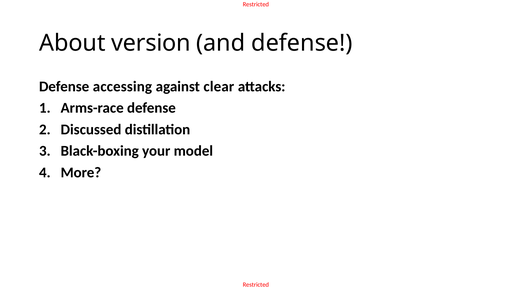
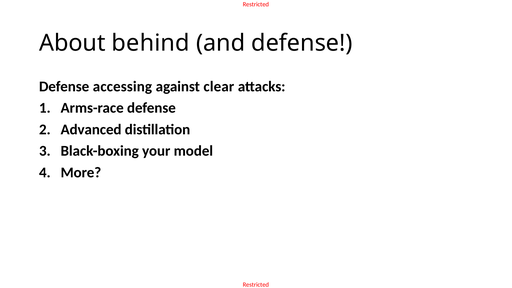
version: version -> behind (151, 43)
Discussed: Discussed -> Advanced (91, 130)
